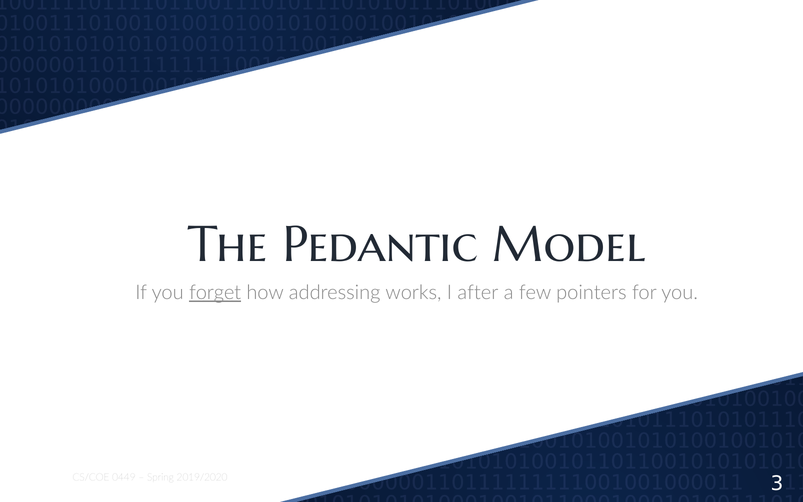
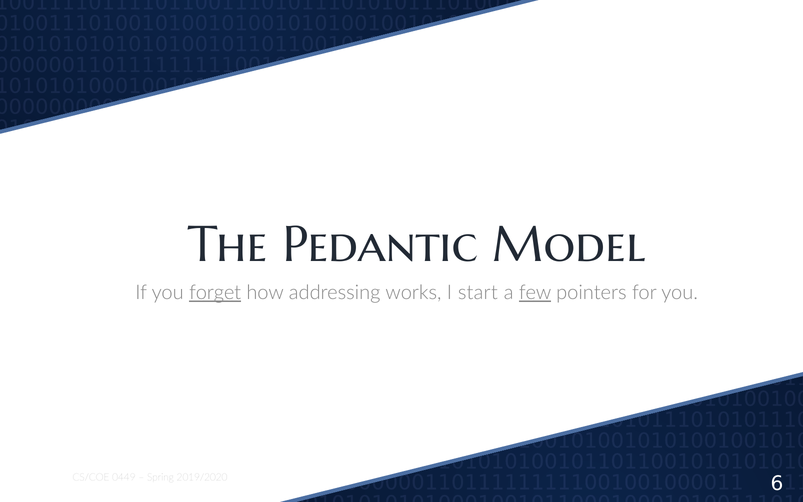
after: after -> start (478, 293)
few underline: none -> present (535, 293)
3: 3 -> 6 (777, 483)
